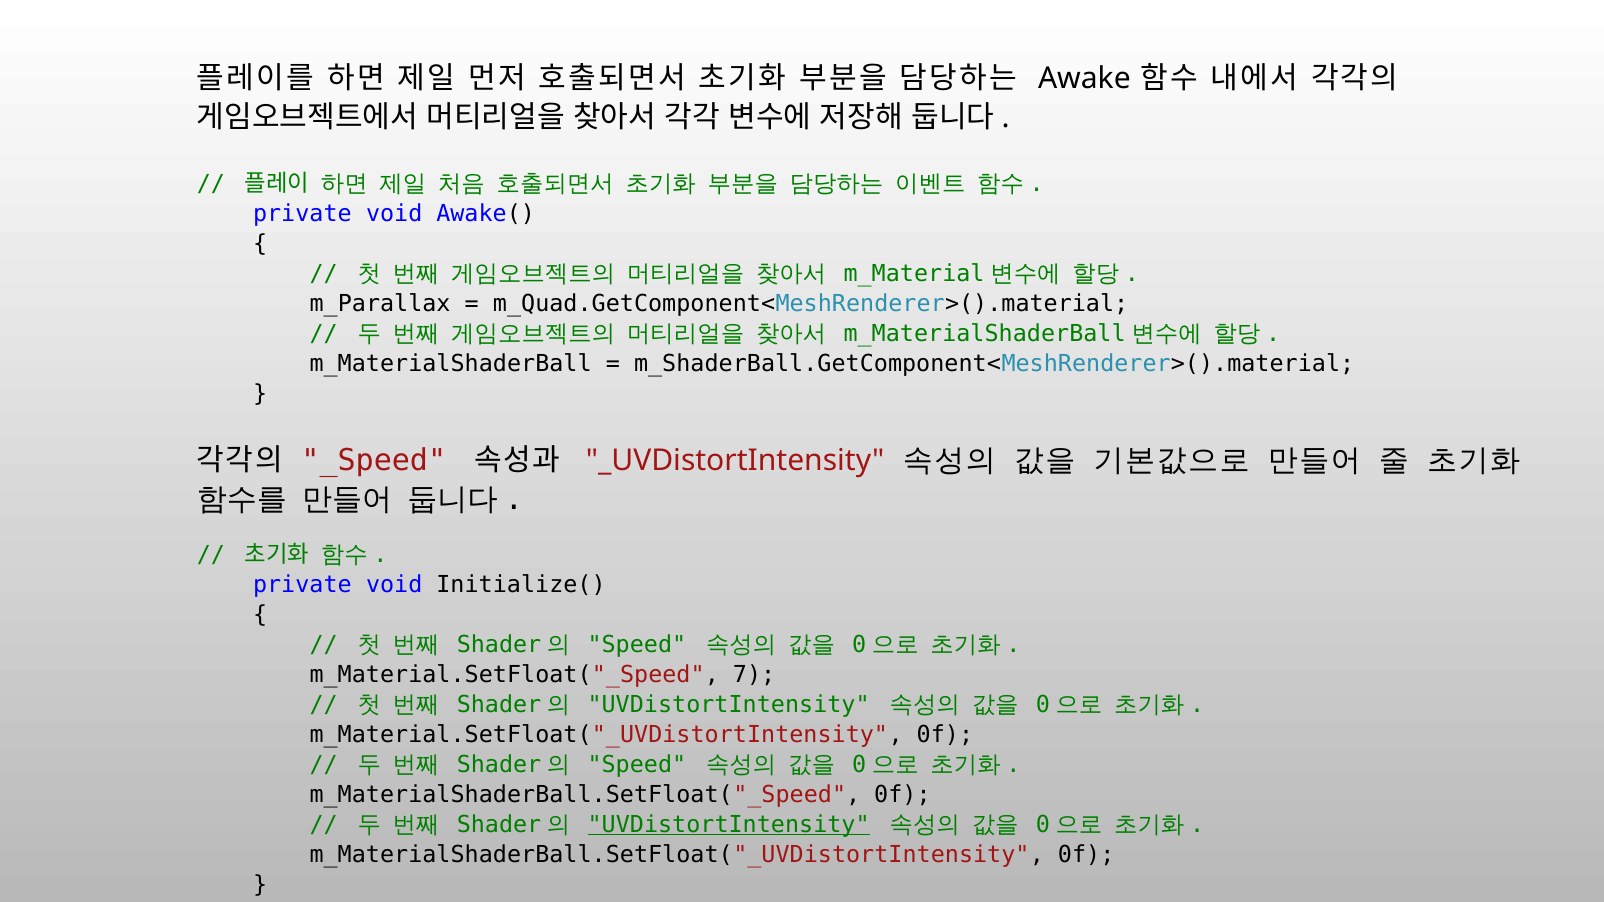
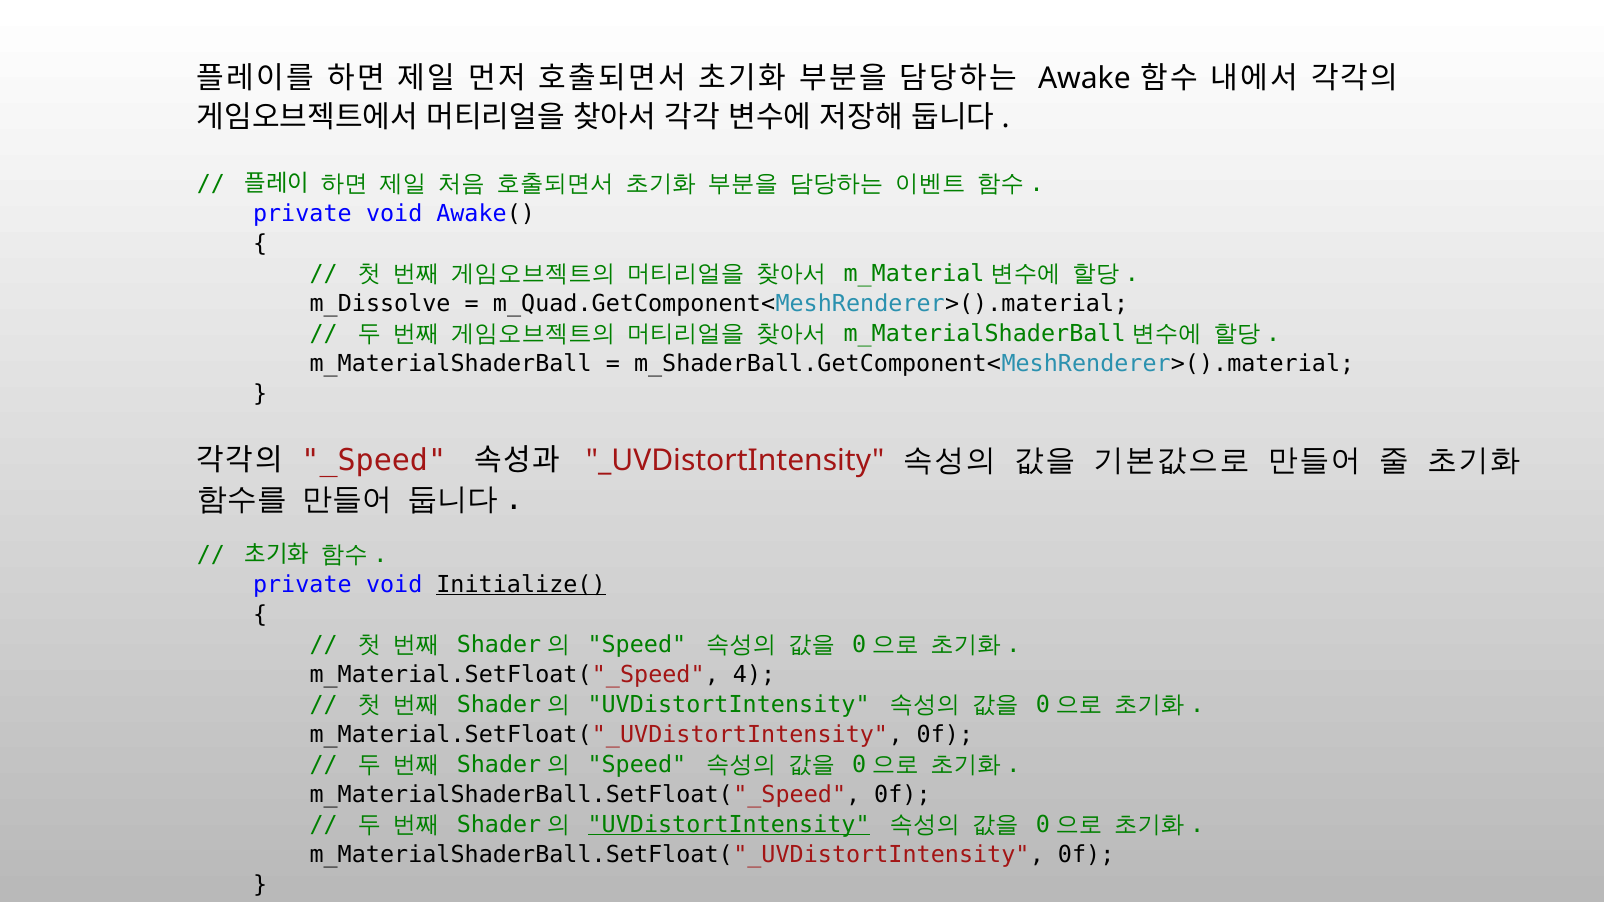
m_Parallax: m_Parallax -> m_Dissolve (380, 303)
Initialize( underline: none -> present (521, 585)
7: 7 -> 4 (754, 675)
